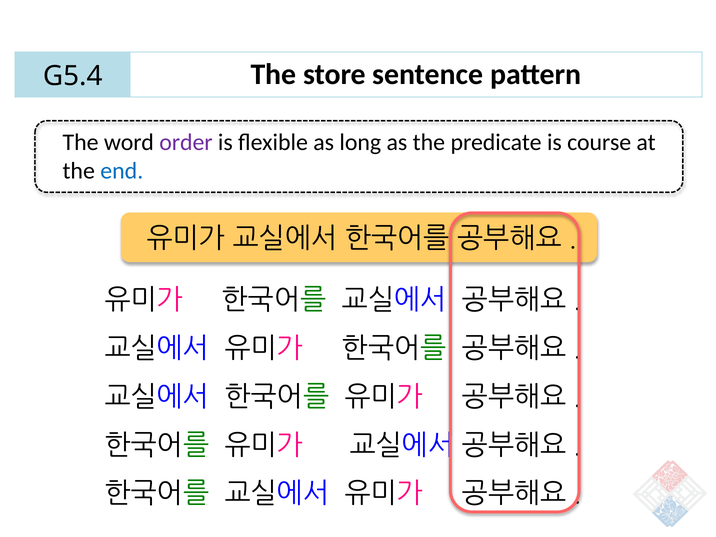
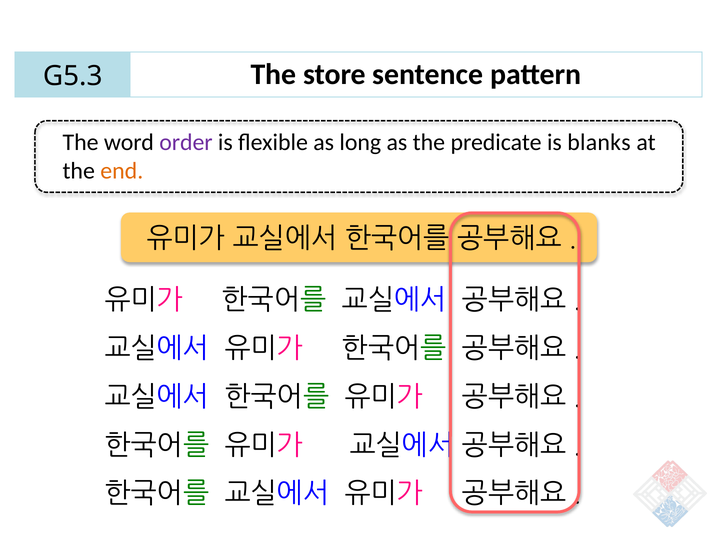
G5.4: G5.4 -> G5.3 (73, 76)
course: course -> blanks (599, 142)
end colour: blue -> orange (122, 171)
